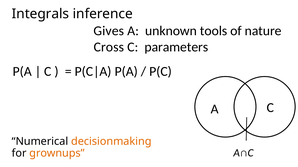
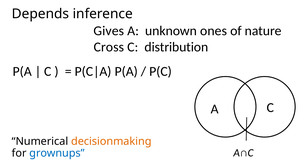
Integrals: Integrals -> Depends (40, 14)
tools: tools -> ones (214, 31)
parameters: parameters -> distribution (176, 47)
grownups colour: orange -> blue (57, 154)
